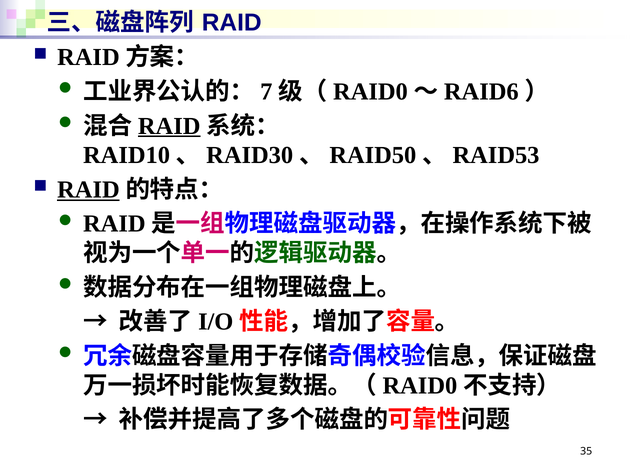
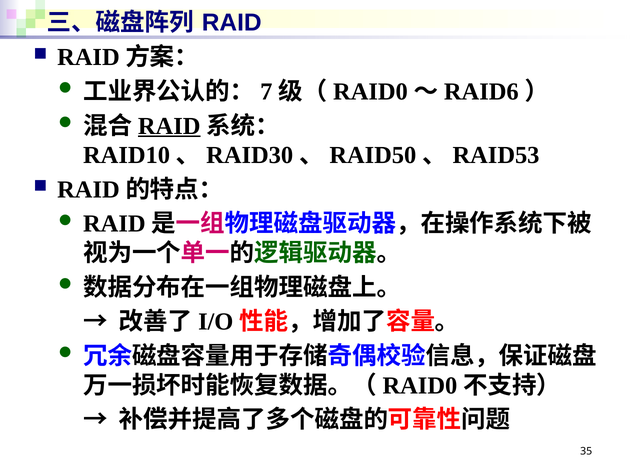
RAID underline: present -> none (88, 190)
